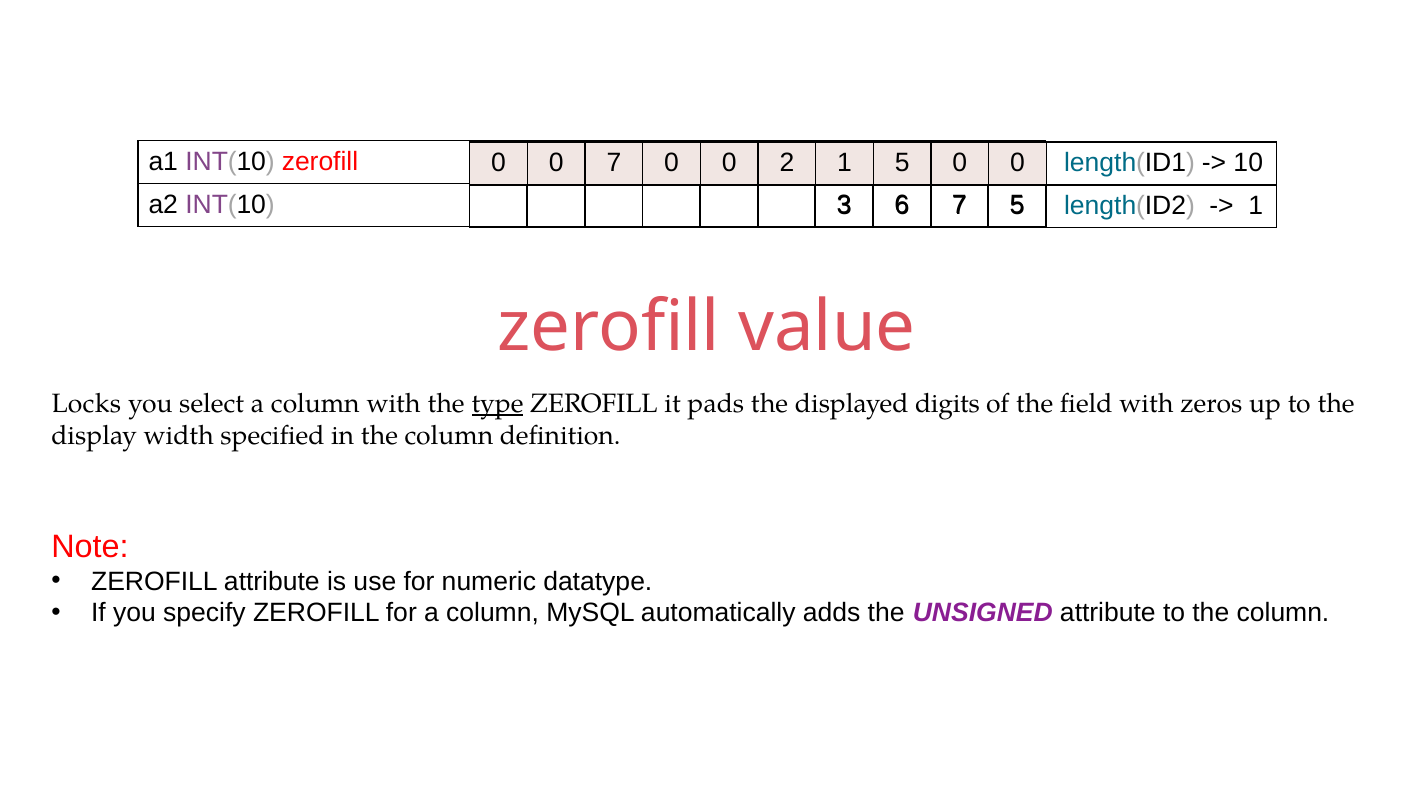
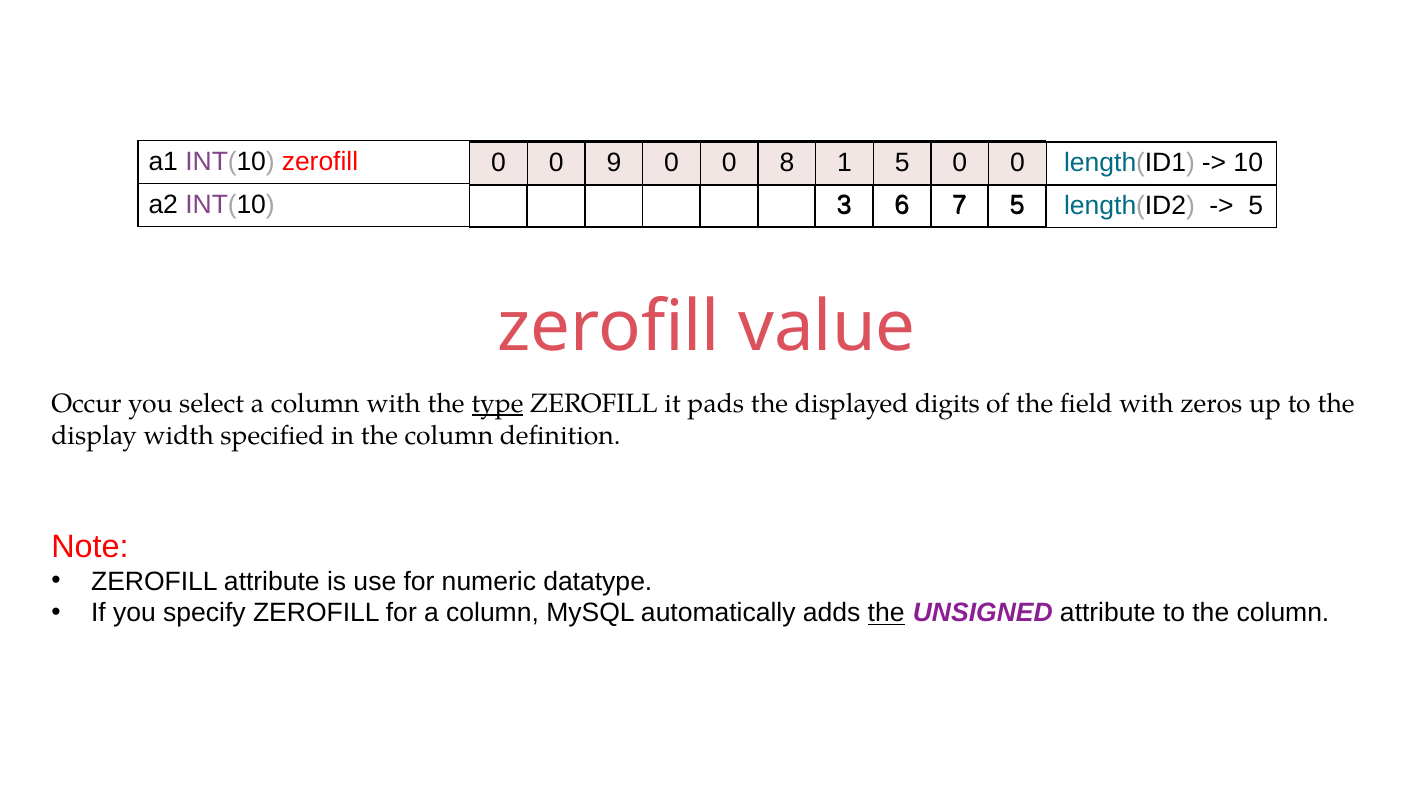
0 7: 7 -> 9 (614, 163)
2: 2 -> 8 (787, 163)
1: 1 -> 5 (1256, 206)
Locks: Locks -> Occur (86, 404)
the underline: none -> present (886, 614)
